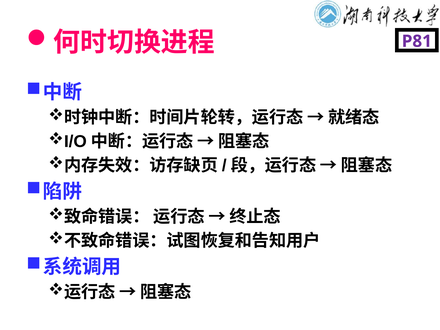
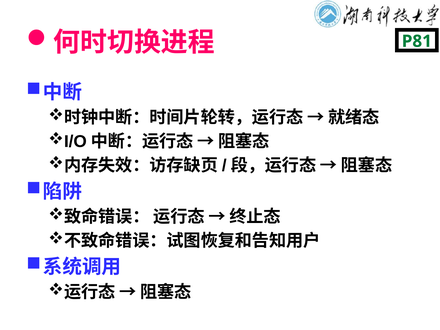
P81 colour: purple -> green (417, 41)
